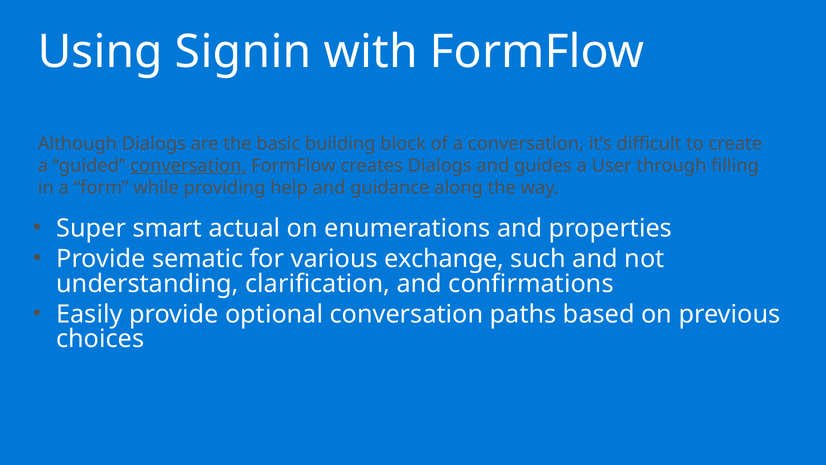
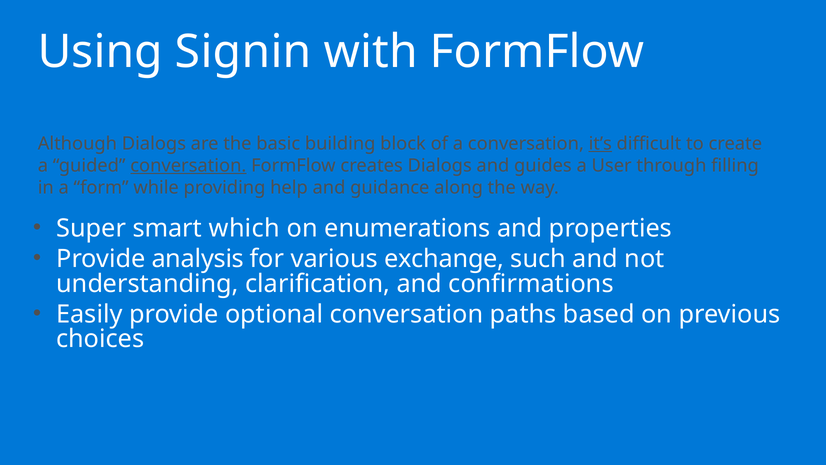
it’s underline: none -> present (600, 143)
actual: actual -> which (244, 228)
sematic: sematic -> analysis (198, 259)
